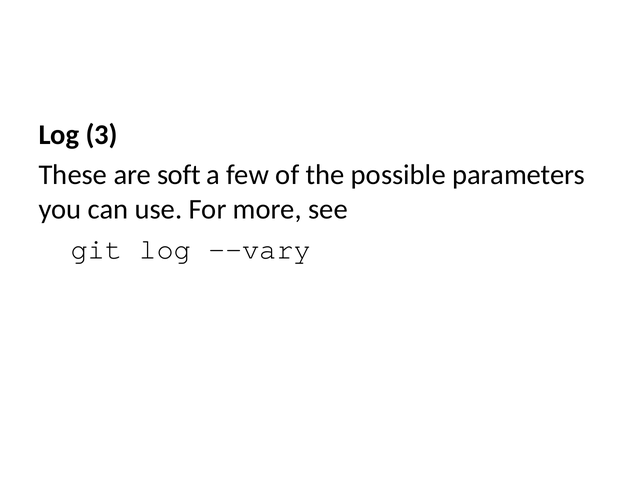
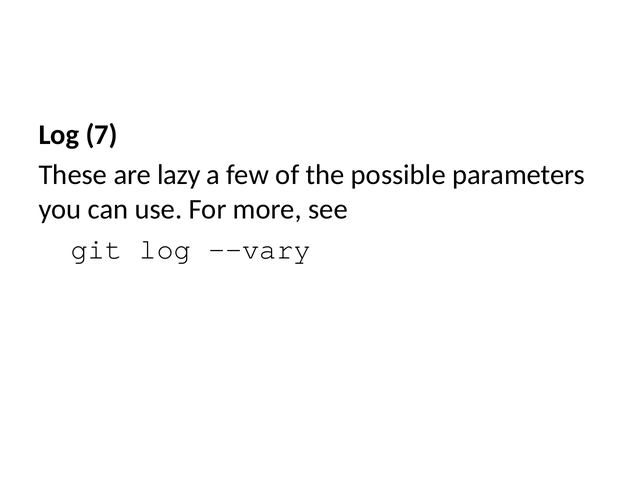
3: 3 -> 7 (102, 135)
soft: soft -> lazy (179, 175)
